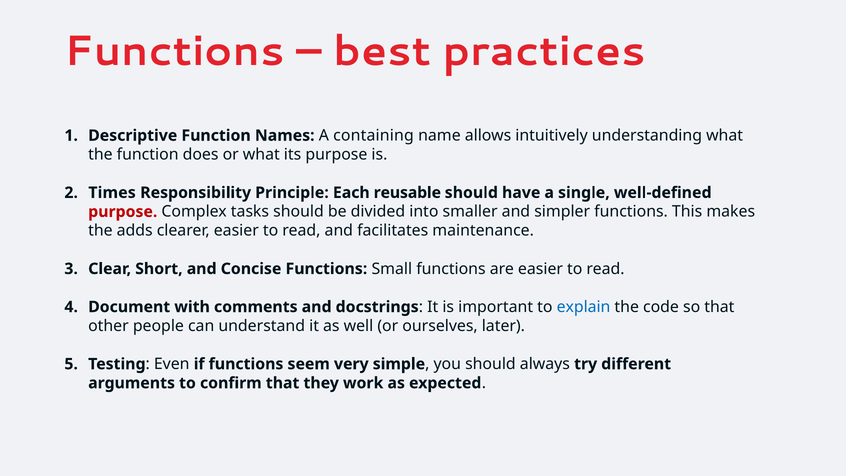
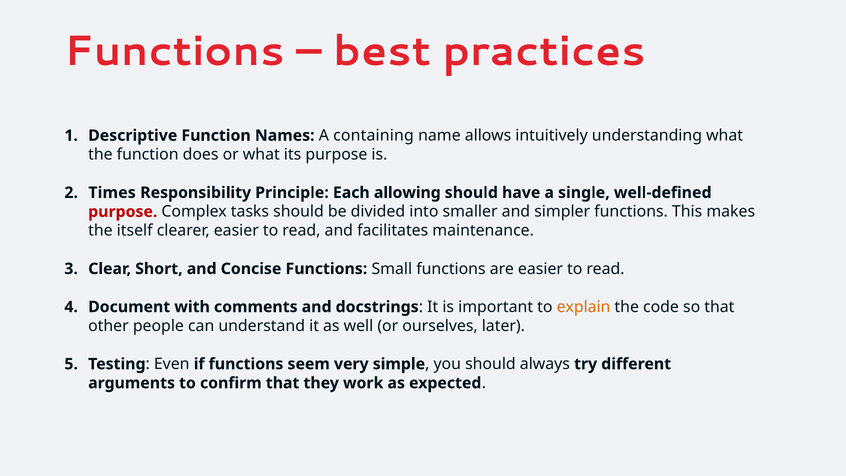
reusable: reusable -> allowing (407, 193)
adds: adds -> itself (135, 231)
explain colour: blue -> orange (584, 307)
